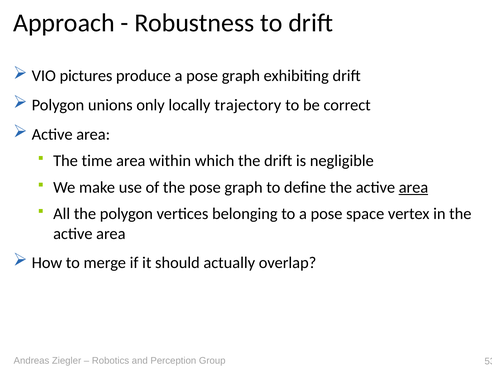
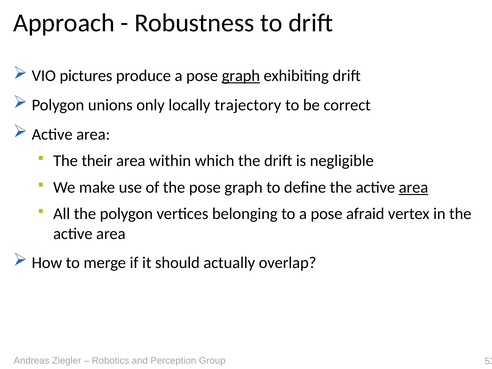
graph underline: none -> present (241, 76)
time: time -> their (97, 161)
space: space -> afraid (365, 214)
